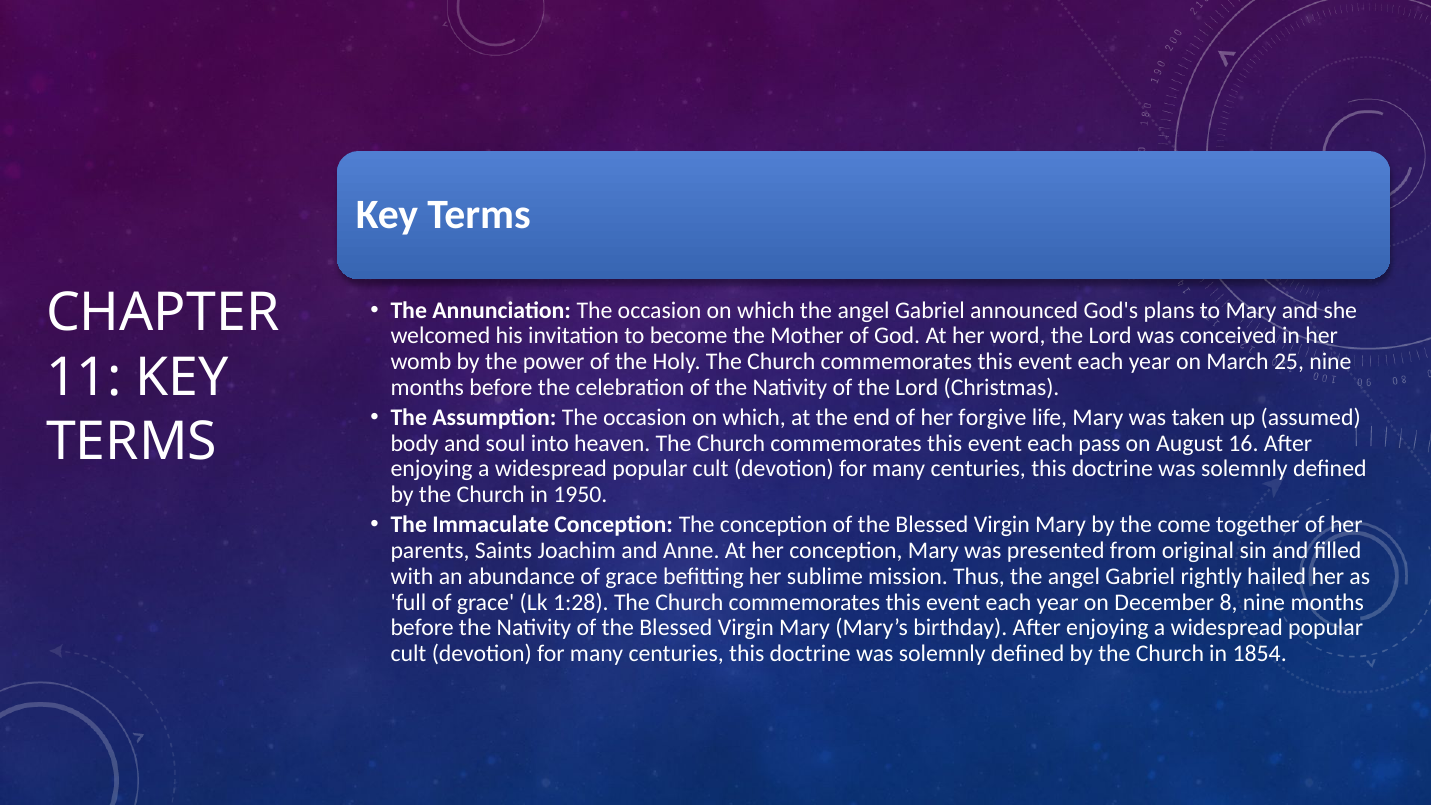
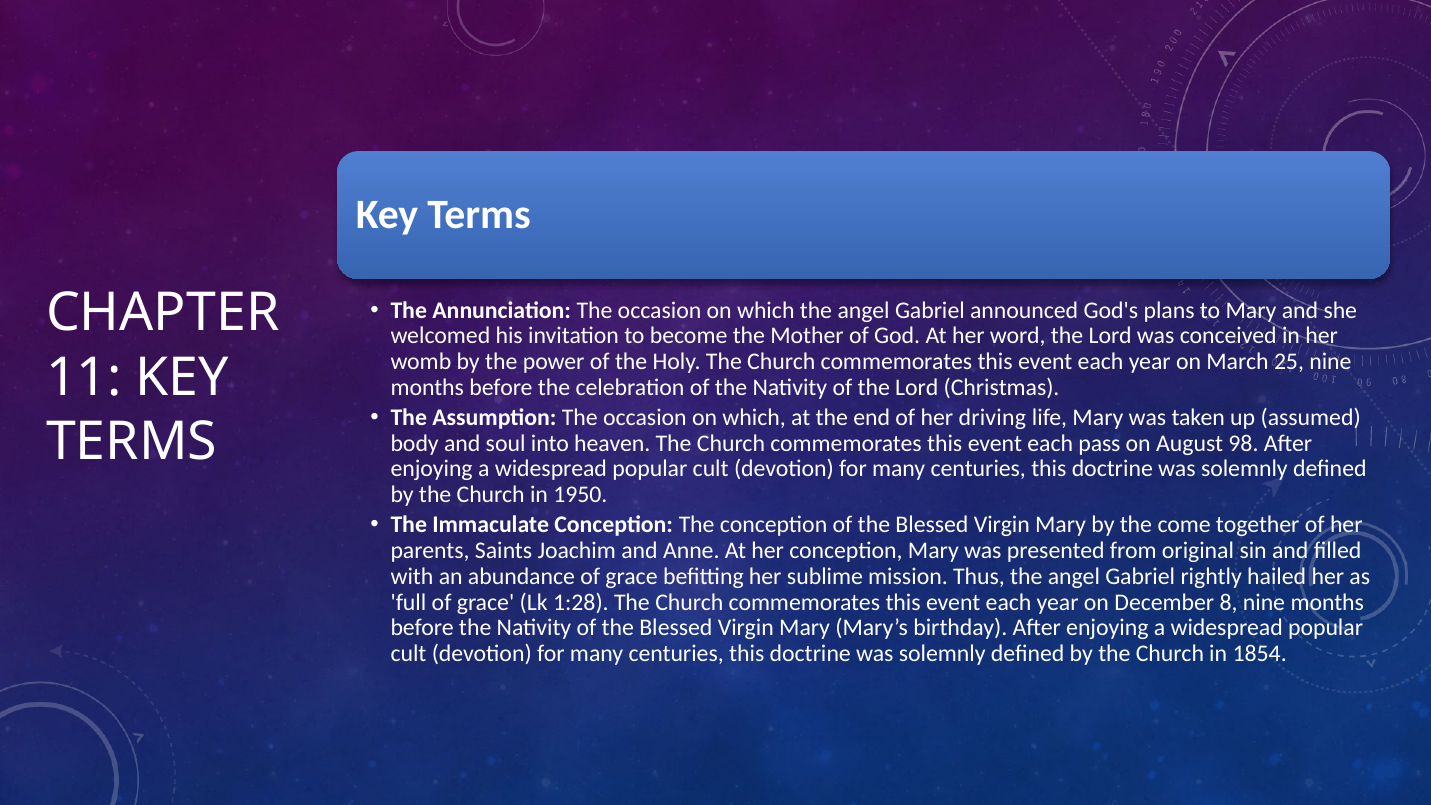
forgive: forgive -> driving (992, 418)
16: 16 -> 98 (1243, 443)
